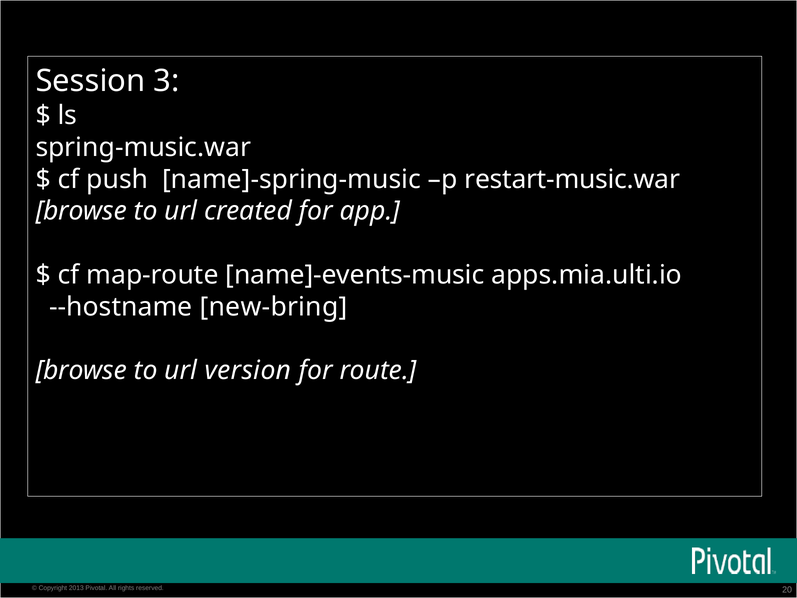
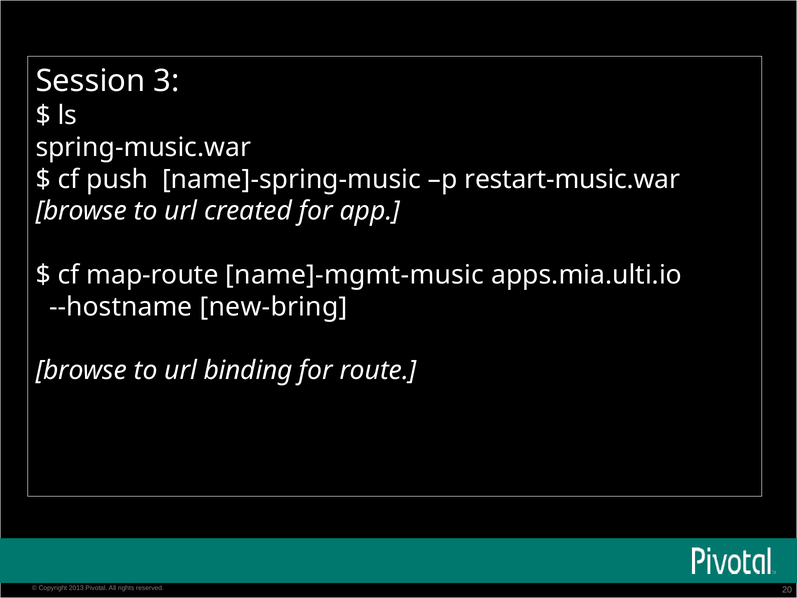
name]-events-music: name]-events-music -> name]-mgmt-music (355, 275)
version: version -> binding (248, 370)
